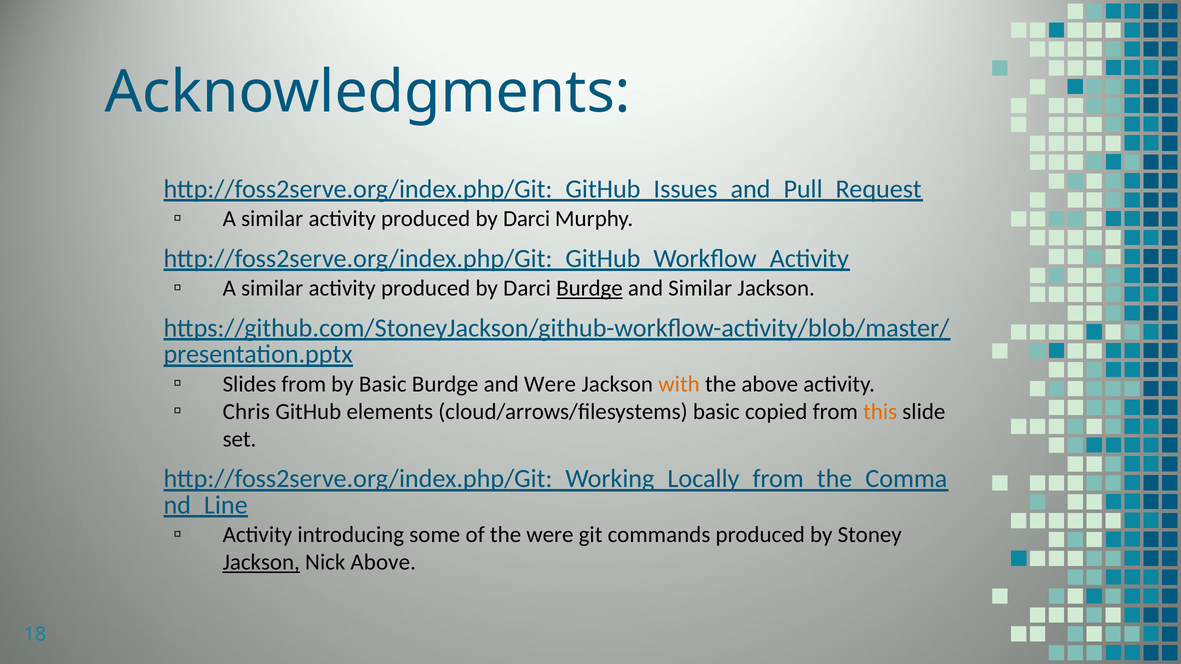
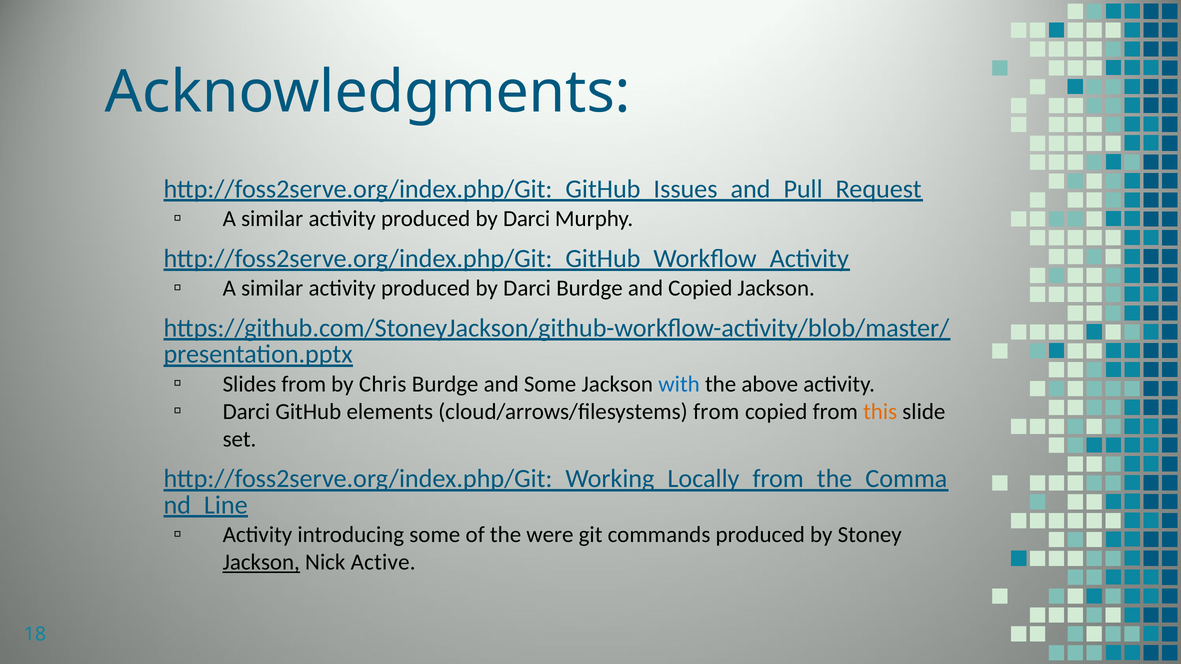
Burdge underline: present -> none (590, 289)
and Similar: Similar -> Copied (700, 289)
by Basic: Basic -> Chris (383, 384)
and Were: Were -> Some (550, 384)
with colour: orange -> blue (679, 384)
Chris: Chris -> Darci (246, 412)
cloud/arrows/filesystems basic: basic -> from (716, 412)
Nick Above: Above -> Active (383, 563)
